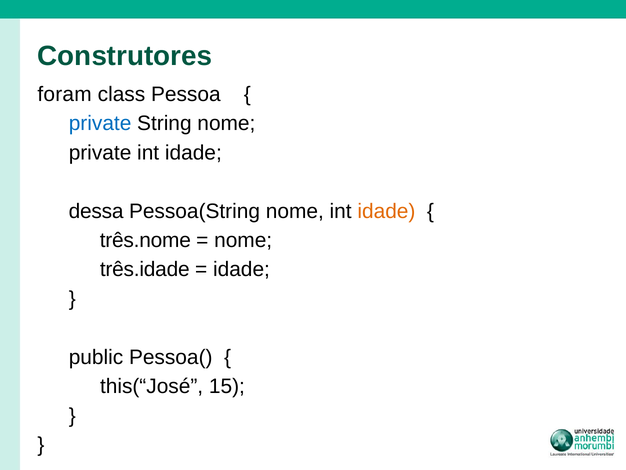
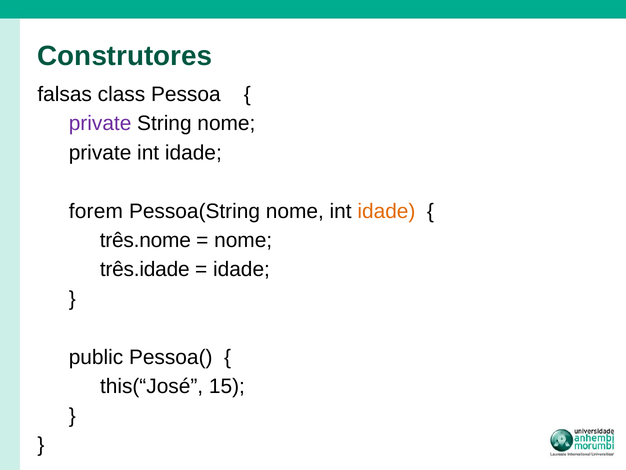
foram: foram -> falsas (65, 94)
private colour: blue -> purple (100, 123)
dessa: dessa -> forem (96, 211)
